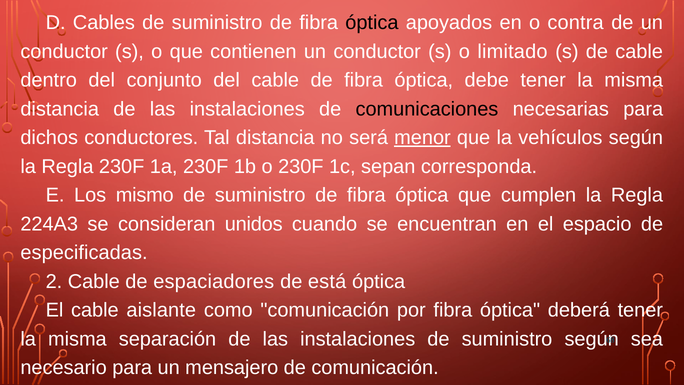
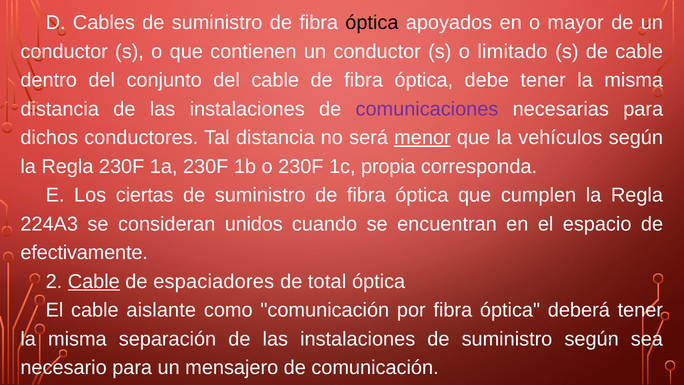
contra: contra -> mayor (576, 23)
comunicaciones colour: black -> purple (427, 109)
sepan: sepan -> propia (388, 166)
mismo: mismo -> ciertas (145, 195)
especificadas: especificadas -> efectivamente (84, 253)
Cable underline: none -> present (94, 281)
está: está -> total (327, 281)
